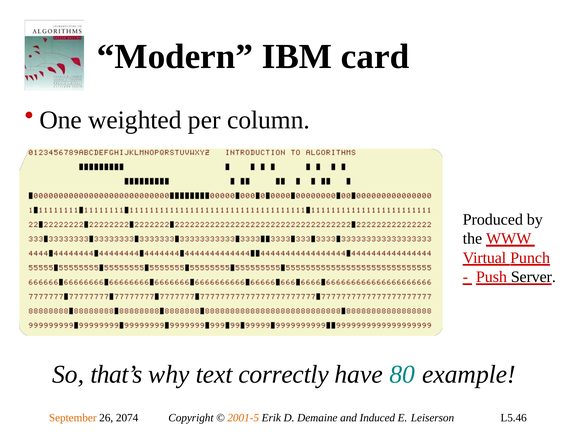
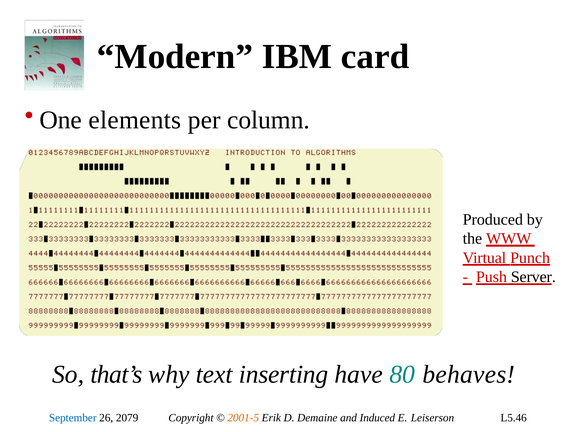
weighted: weighted -> elements (135, 120)
correctly: correctly -> inserting (284, 374)
example: example -> behaves (469, 374)
September colour: orange -> blue (73, 418)
2074: 2074 -> 2079 (127, 418)
